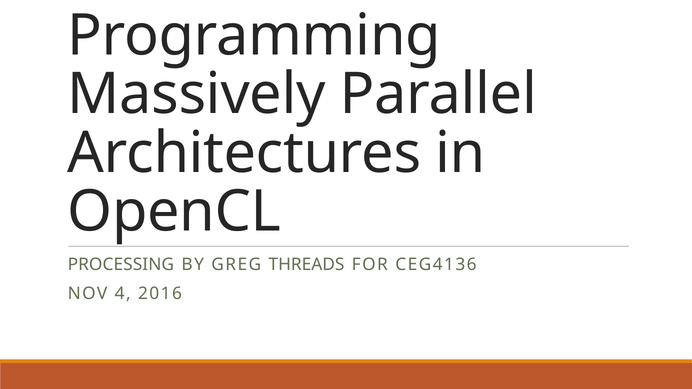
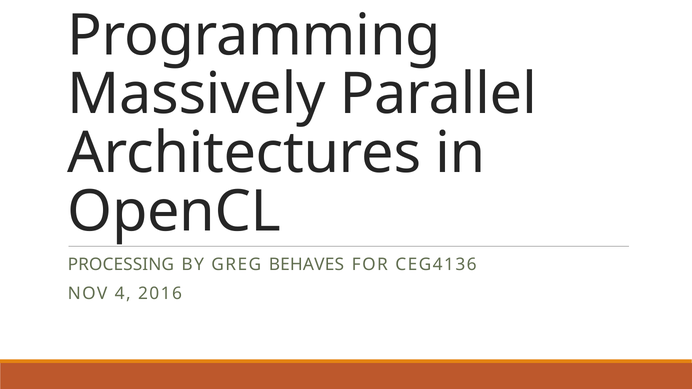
THREADS: THREADS -> BEHAVES (306, 265)
